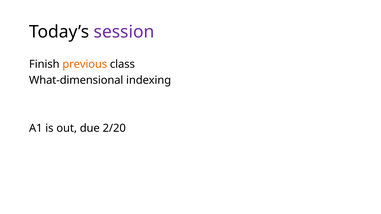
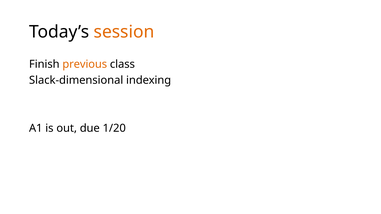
session colour: purple -> orange (124, 32)
What-dimensional: What-dimensional -> Slack-dimensional (76, 80)
2/20: 2/20 -> 1/20 (114, 128)
